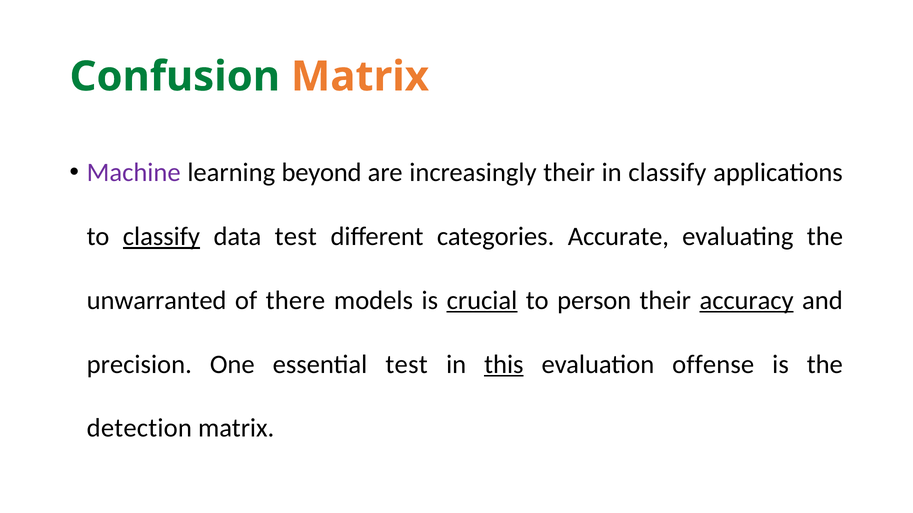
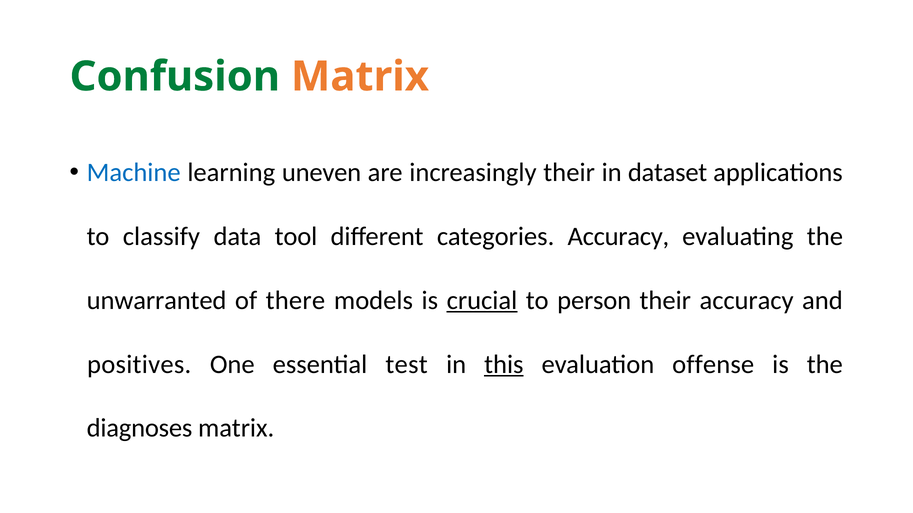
Machine colour: purple -> blue (134, 173)
beyond: beyond -> uneven (322, 173)
in classify: classify -> dataset (668, 173)
classify underline: present -> none (161, 237)
data test: test -> tool (296, 237)
categories Accurate: Accurate -> Accuracy (618, 237)
accuracy underline: present -> none (747, 301)
precision: precision -> positives (139, 365)
detection: detection -> diagnoses (140, 429)
